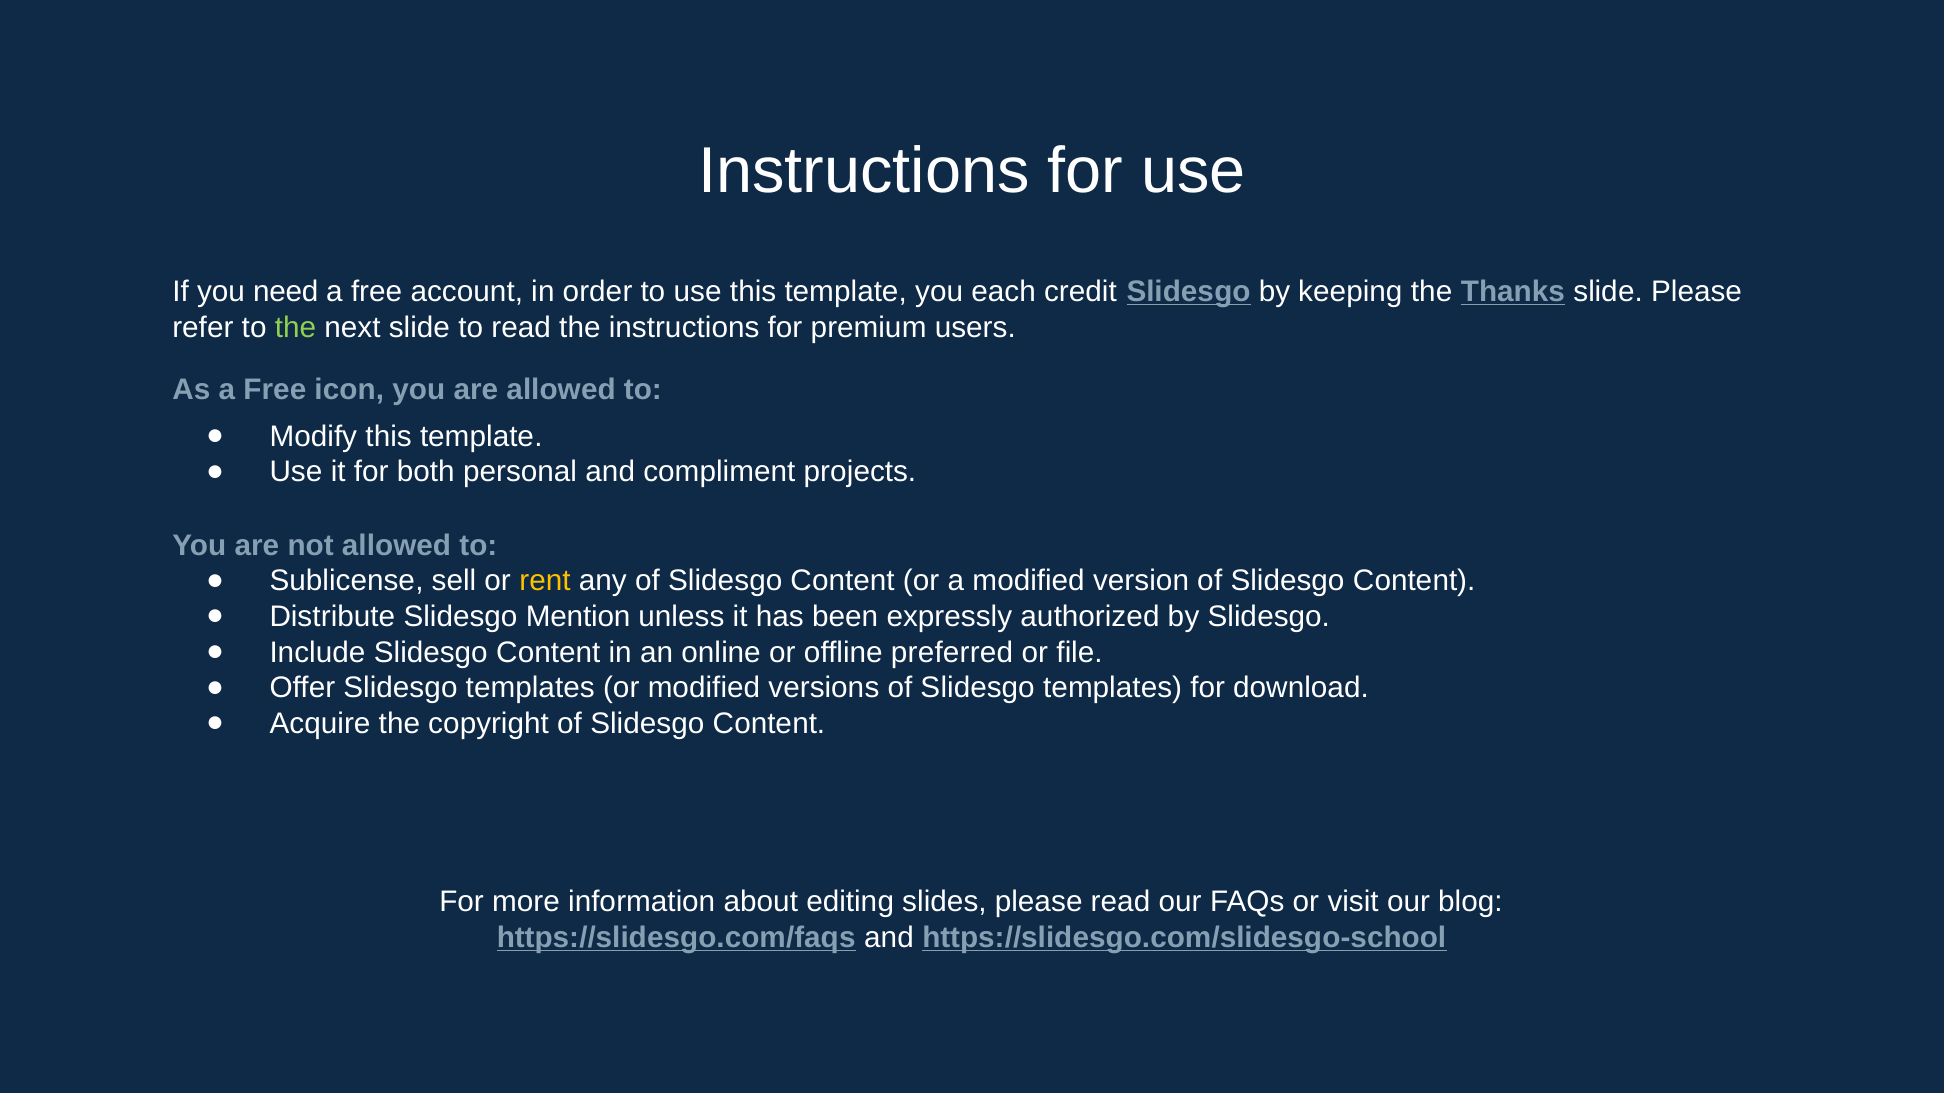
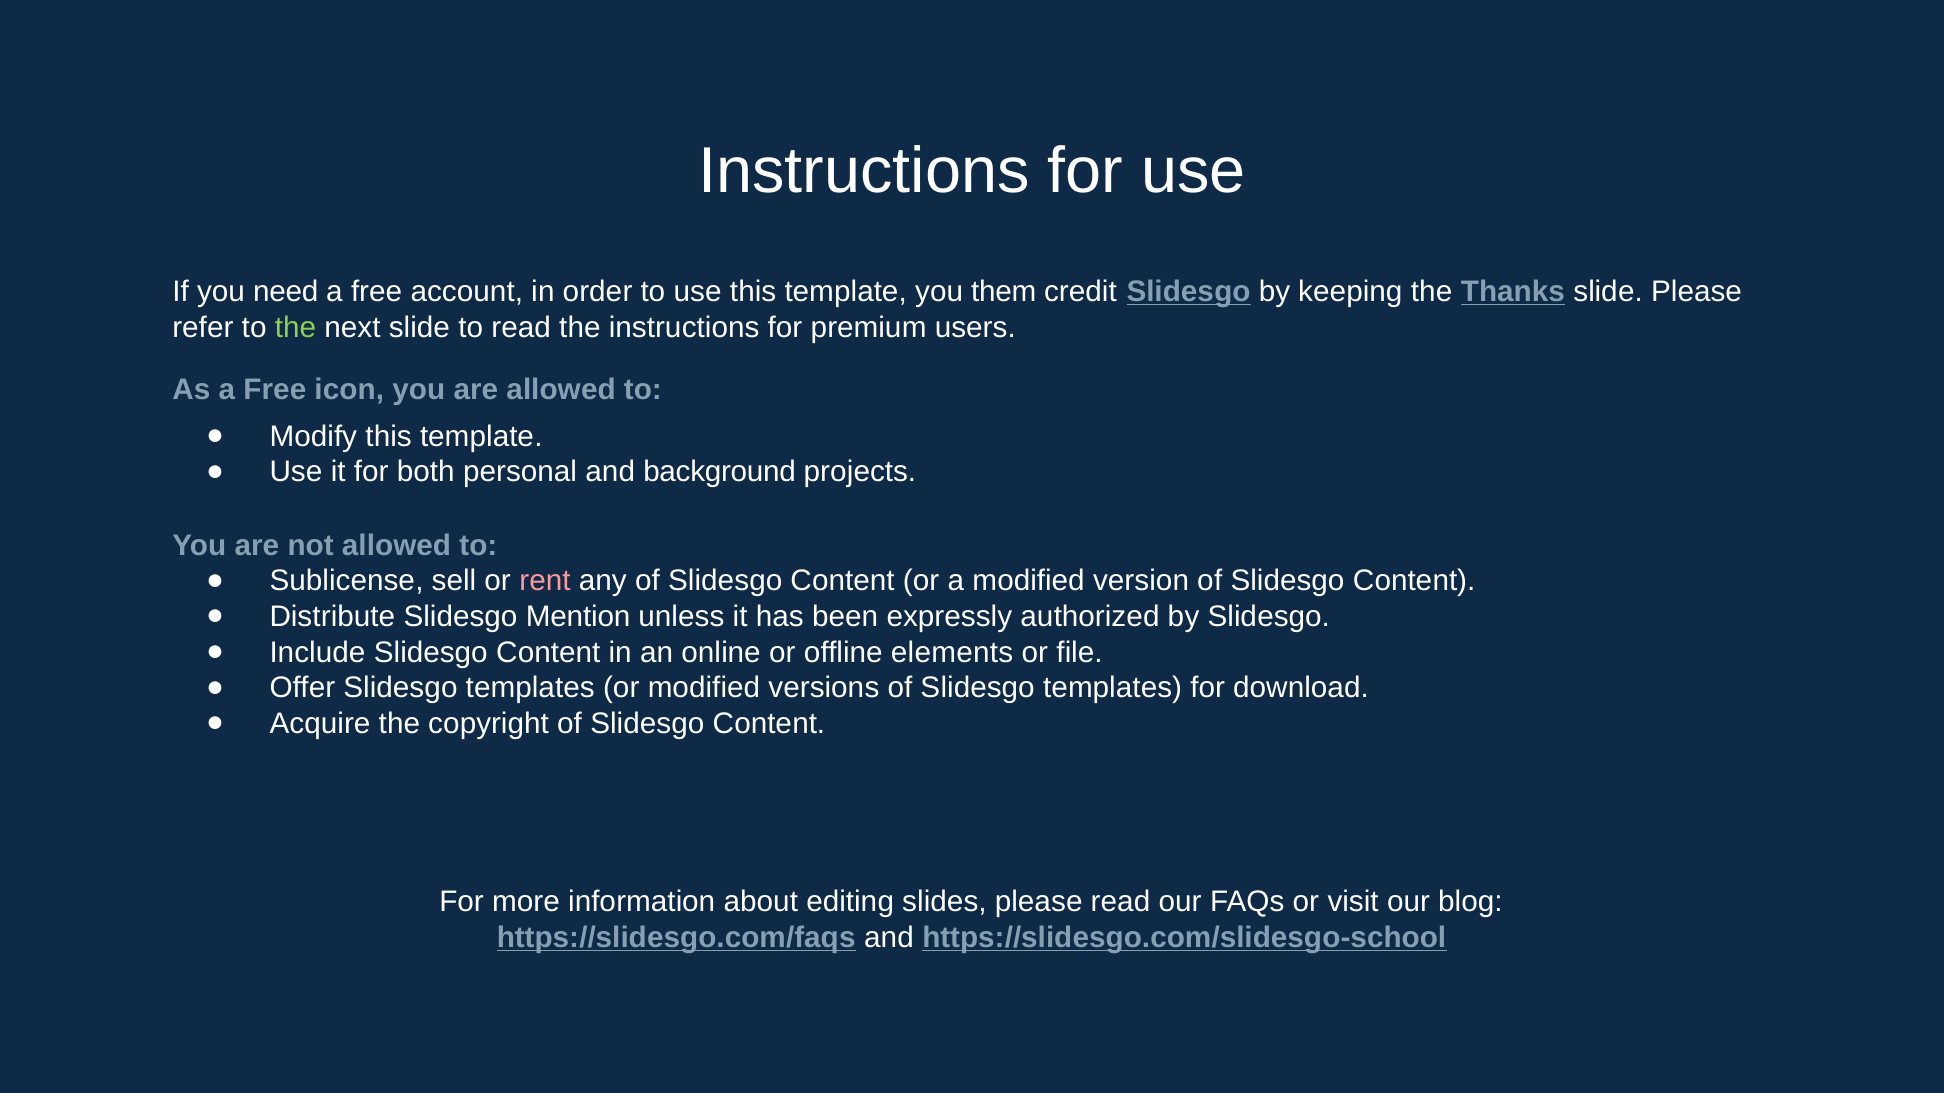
each: each -> them (1004, 292)
compliment: compliment -> background (720, 472)
rent colour: yellow -> pink (545, 581)
preferred: preferred -> elements (952, 653)
